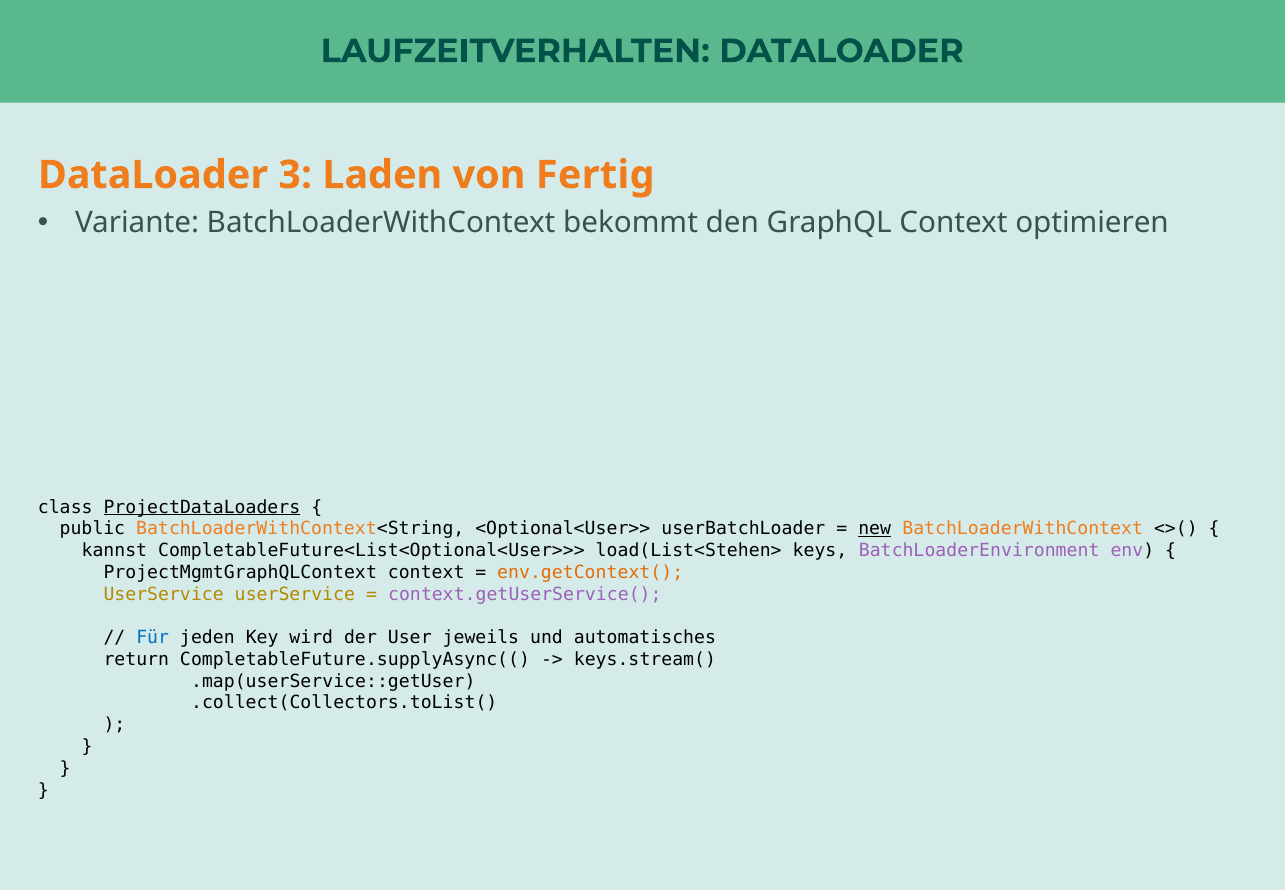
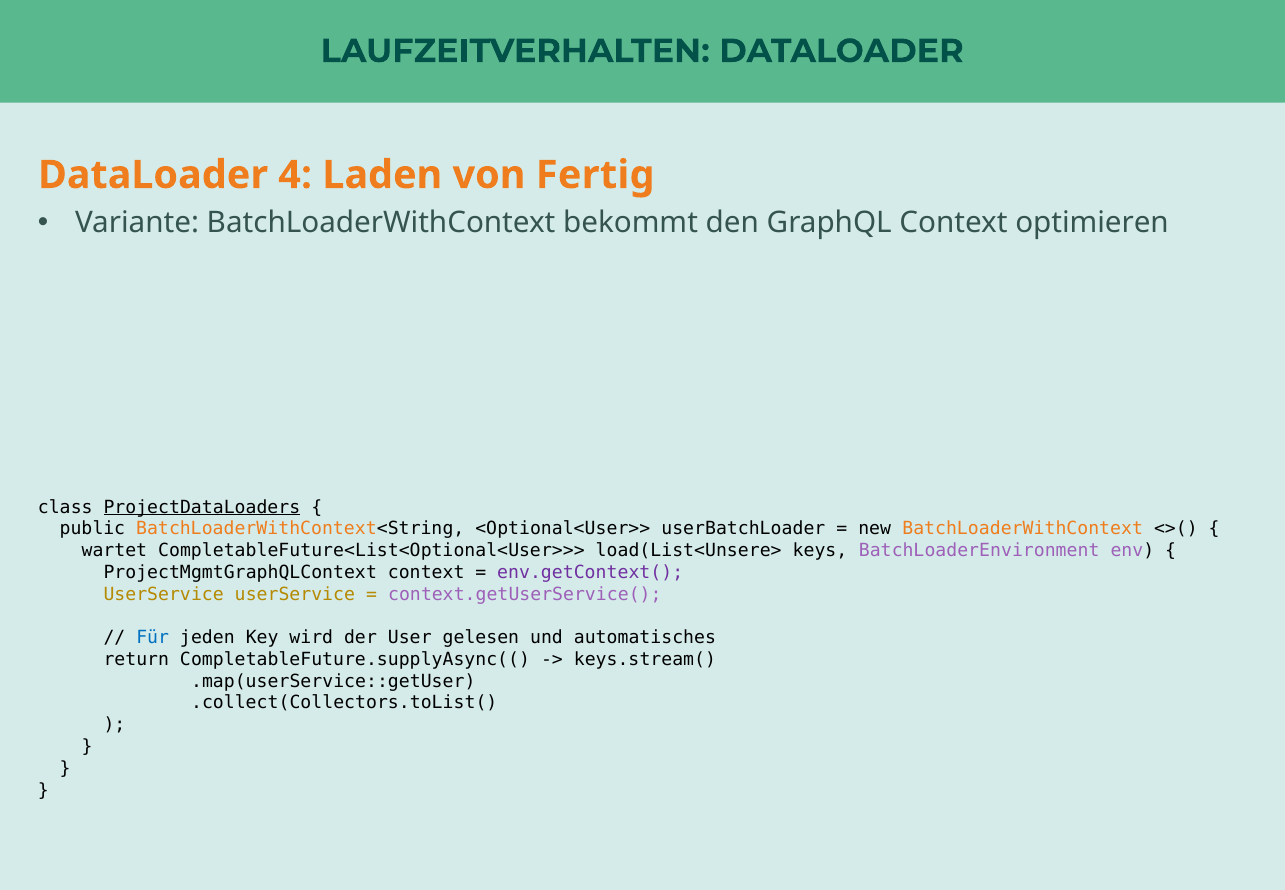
3: 3 -> 4 (295, 175)
new underline: present -> none (875, 529)
kannst: kannst -> wartet (114, 550)
load(List<Stehen>: load(List<Stehen> -> load(List<Unsere> (689, 550)
env.getContext( colour: orange -> purple (590, 572)
jeweils: jeweils -> gelesen (481, 637)
